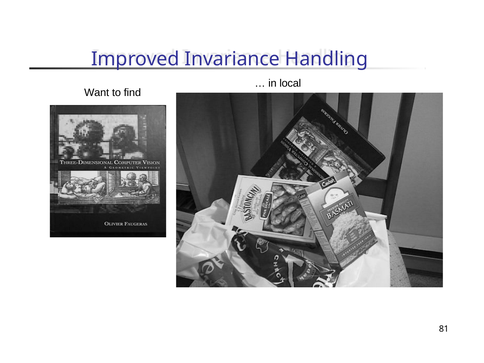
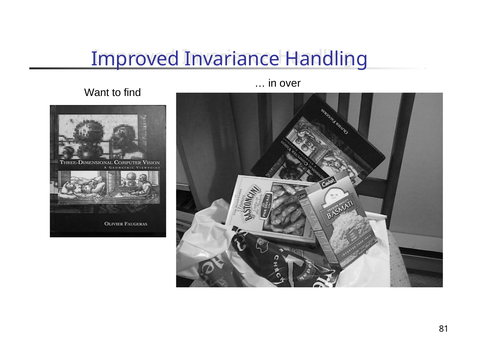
local: local -> over (290, 83)
